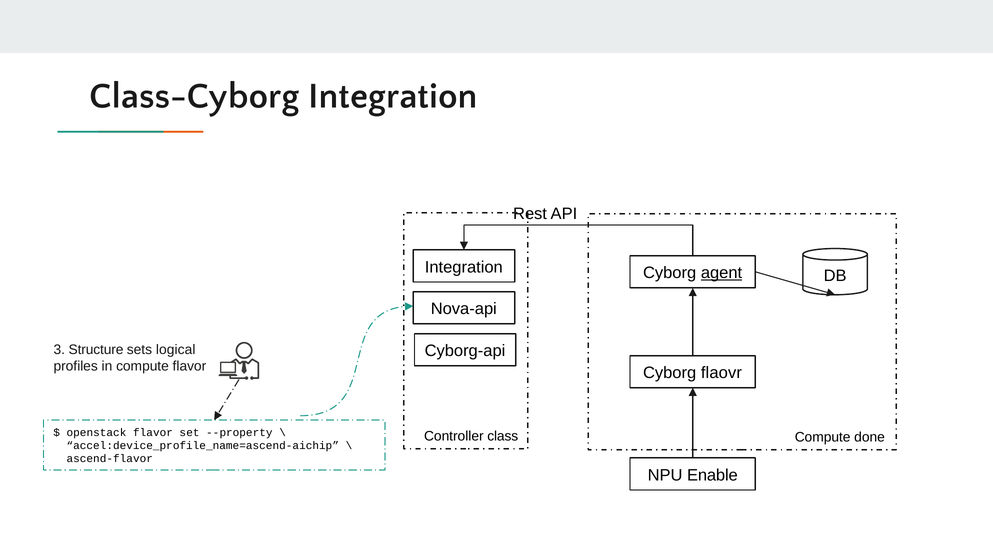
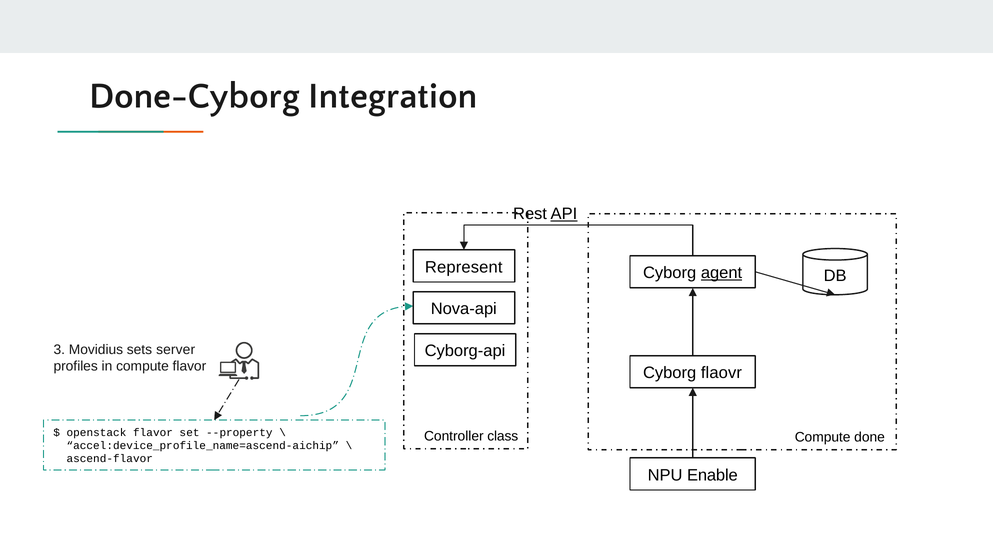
Class-Cyborg: Class-Cyborg -> Done-Cyborg (194, 96)
API underline: none -> present (564, 214)
Integration: Integration -> Represent (464, 267)
Structure: Structure -> Movidius (96, 350)
logical: logical -> server (176, 350)
